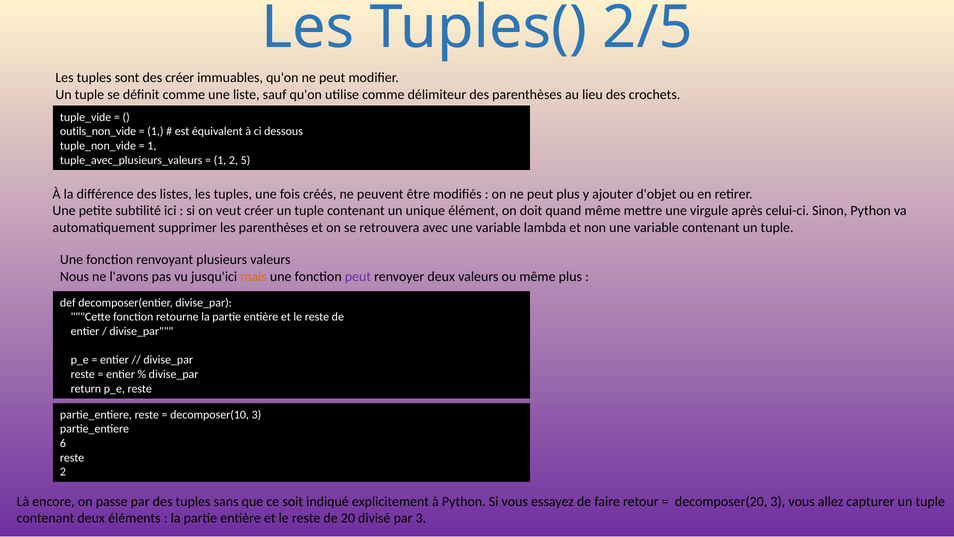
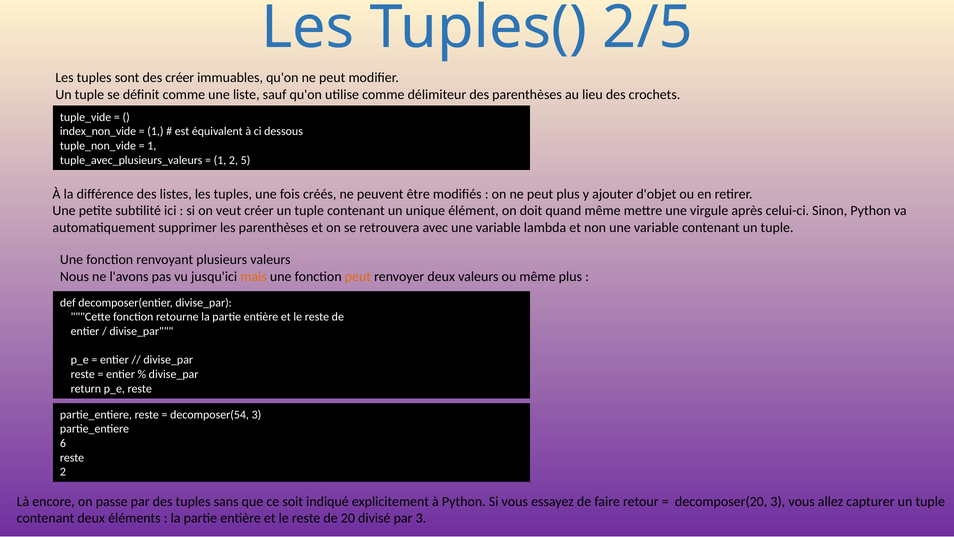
outils_non_vide: outils_non_vide -> index_non_vide (98, 131)
peut colour: purple -> orange (358, 276)
decomposer(10: decomposer(10 -> decomposer(54 (210, 414)
